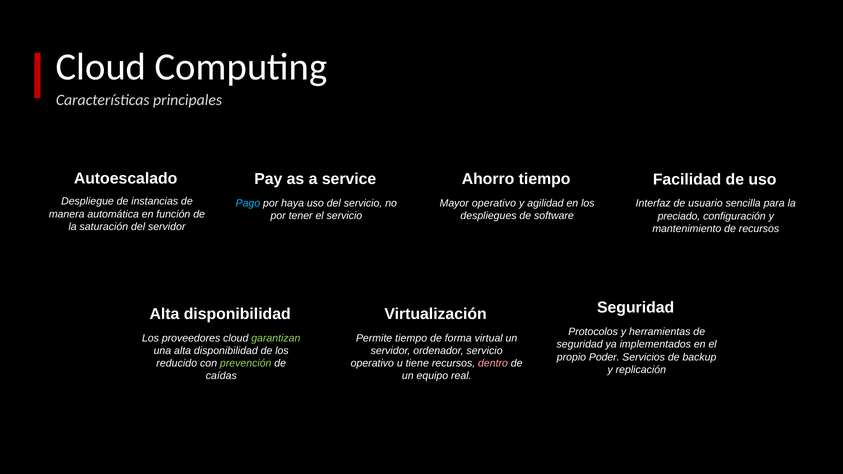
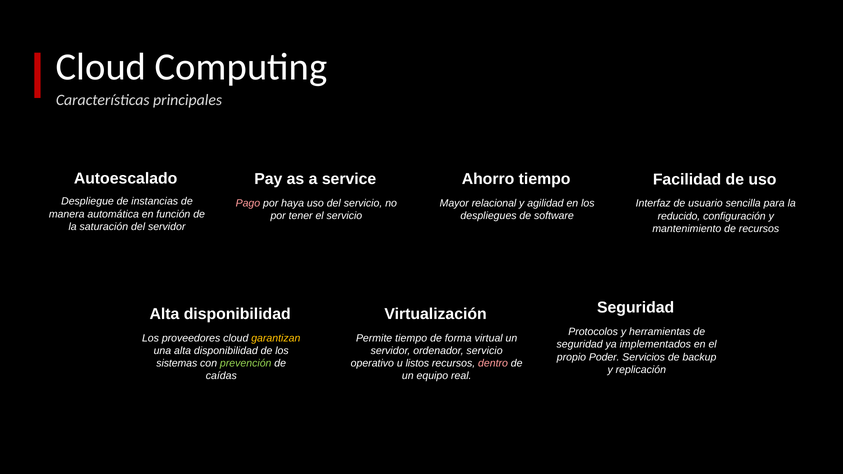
Pago colour: light blue -> pink (248, 203)
Mayor operativo: operativo -> relacional (494, 203)
preciado: preciado -> reducido (679, 216)
garantizan colour: light green -> yellow (276, 338)
reducido: reducido -> sistemas (177, 364)
tiene: tiene -> listos (417, 364)
